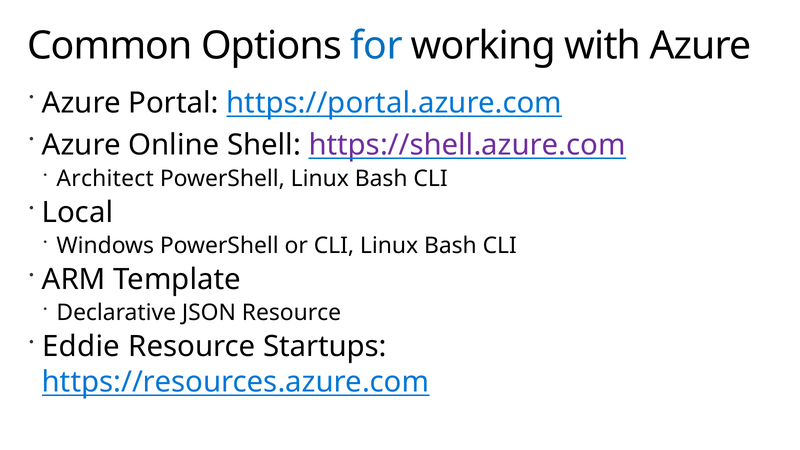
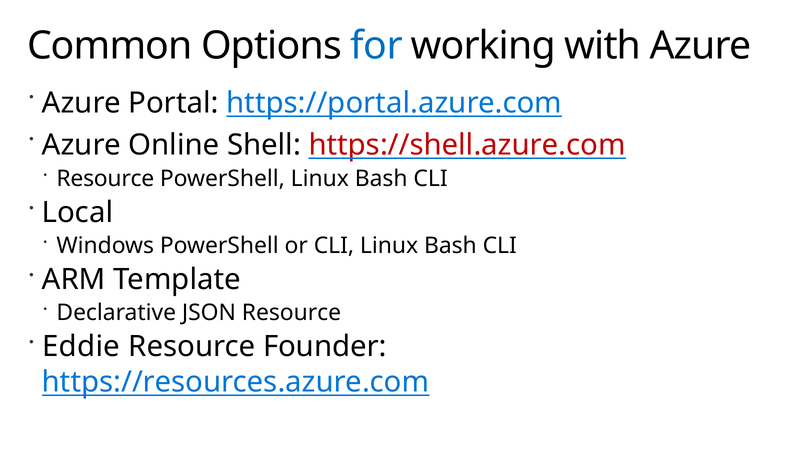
https://shell.azure.com colour: purple -> red (467, 145)
Architect: Architect -> Resource (105, 179)
Startups: Startups -> Founder (325, 347)
